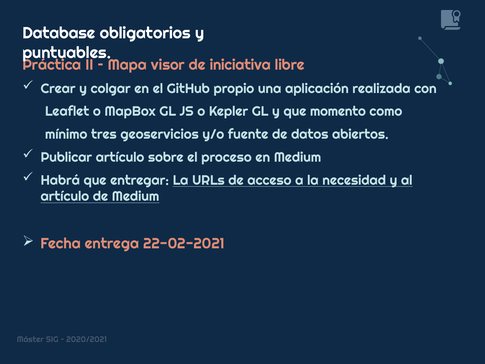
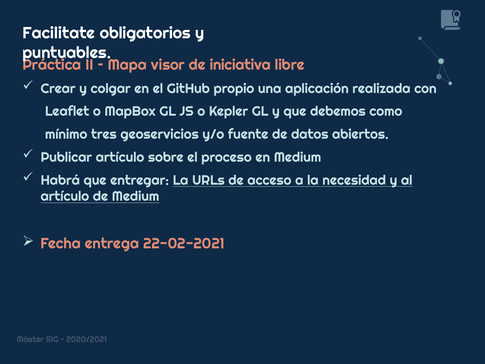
Database: Database -> Facilitate (59, 33)
momento: momento -> debemos (338, 111)
